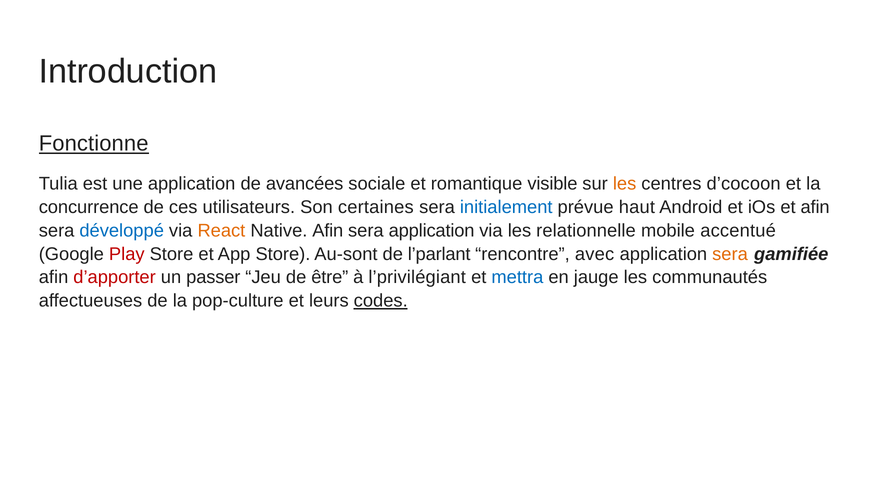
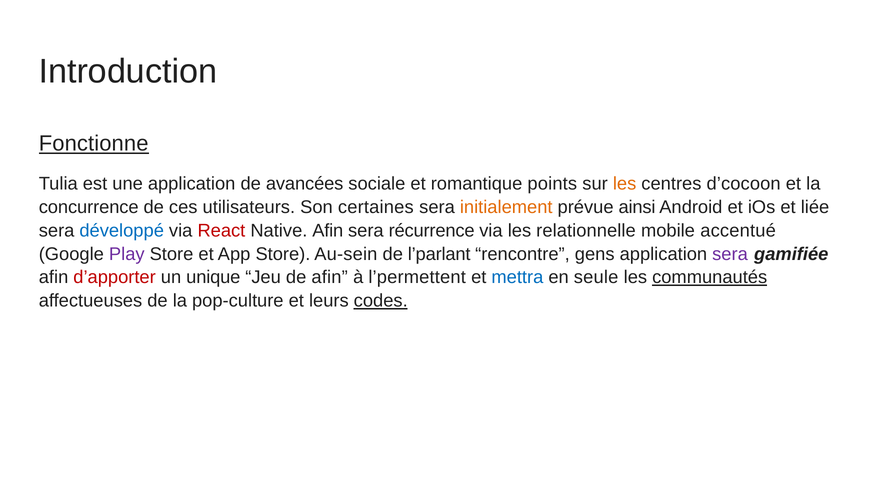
visible: visible -> points (552, 184)
initialement colour: blue -> orange (506, 207)
haut: haut -> ainsi (637, 207)
et afin: afin -> liée (815, 207)
React colour: orange -> red (221, 231)
sera application: application -> récurrence (432, 231)
Play colour: red -> purple (127, 254)
Au-sont: Au-sont -> Au-sein (346, 254)
avec: avec -> gens (595, 254)
sera colour: orange -> purple (730, 254)
passer: passer -> unique (213, 277)
de être: être -> afin (330, 277)
l’privilégiant: l’privilégiant -> l’permettent (417, 277)
jauge: jauge -> seule (596, 277)
communautés underline: none -> present (710, 277)
